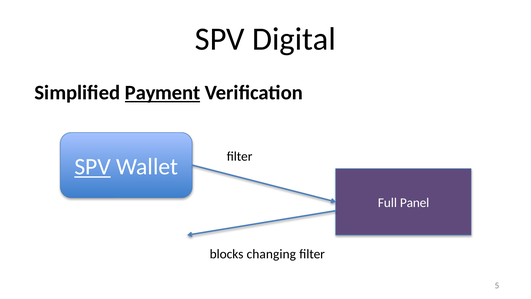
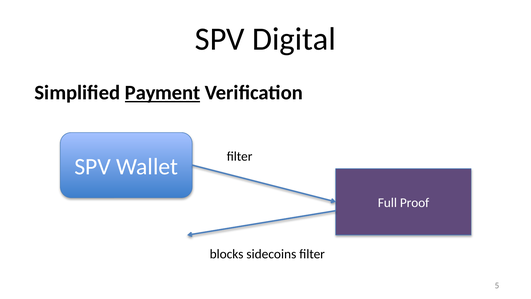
SPV underline: present -> none (93, 167)
Panel: Panel -> Proof (415, 203)
changing: changing -> sidecoins (271, 254)
